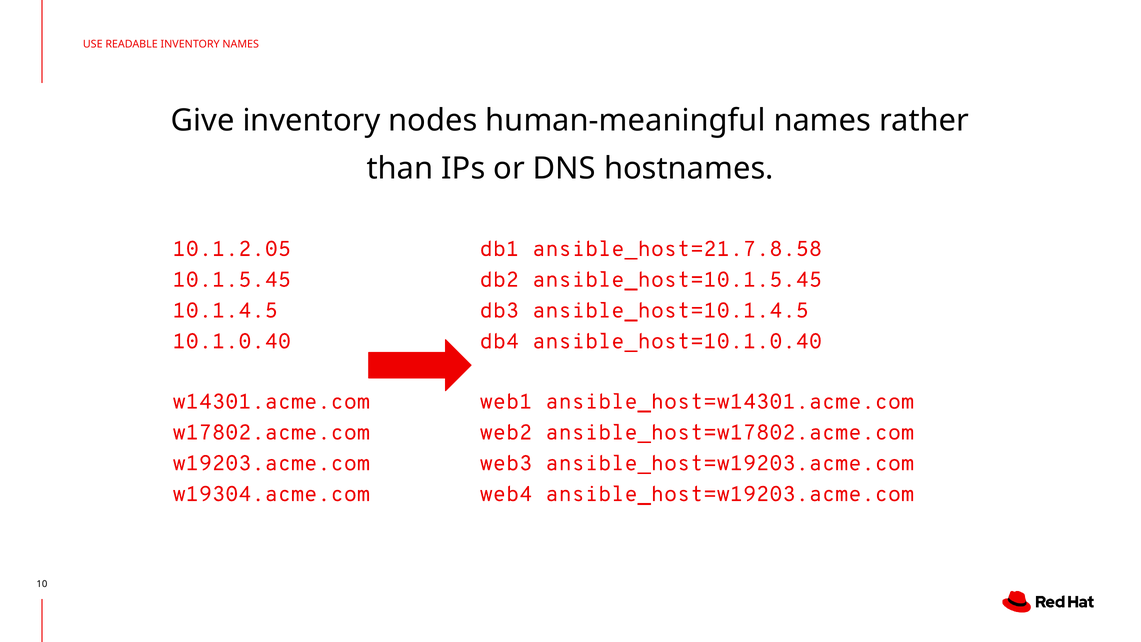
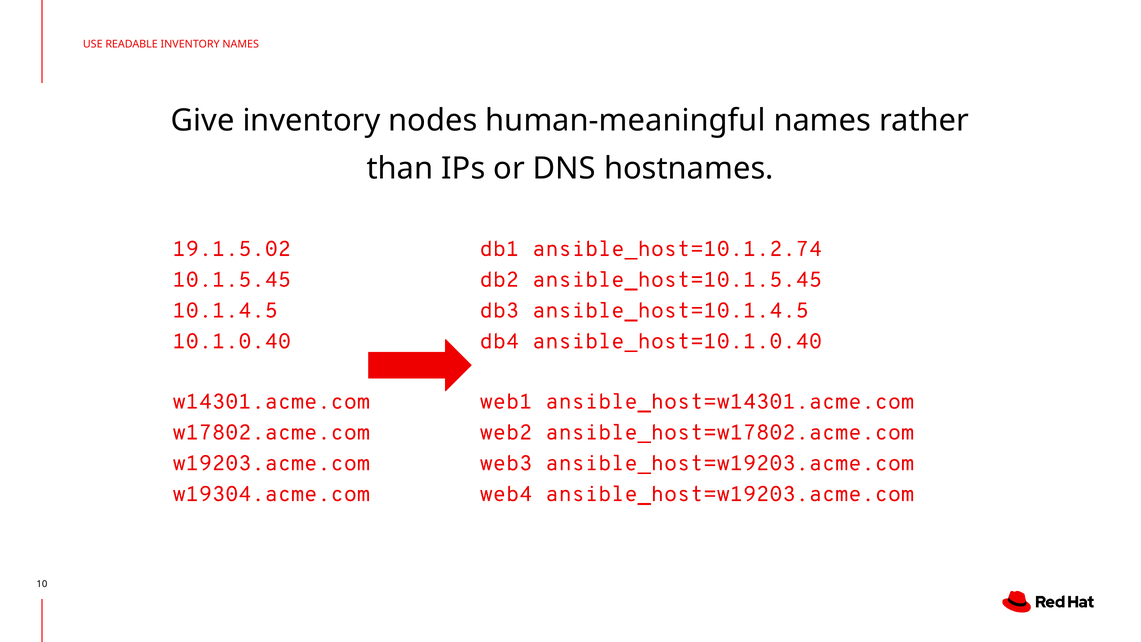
10.1.2.05: 10.1.2.05 -> 19.1.5.02 (232, 249)
ansible_host=21.7.8.58: ansible_host=21.7.8.58 -> ansible_host=10.1.2.74 (677, 249)
